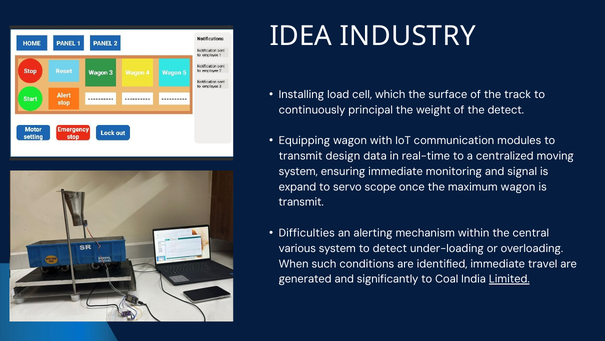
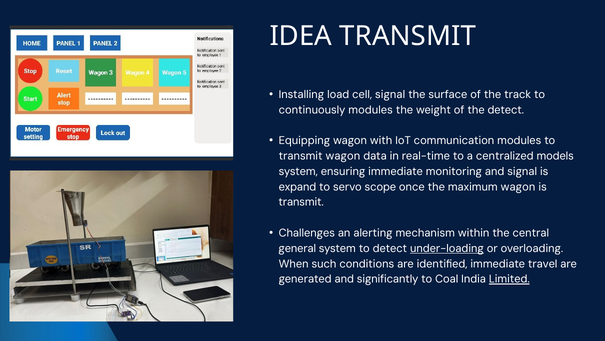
IDEA INDUSTRY: INDUSTRY -> TRANSMIT (408, 36)
cell which: which -> signal (390, 94)
continuously principal: principal -> modules (371, 110)
transmit design: design -> wagon (343, 156)
moving: moving -> models (555, 156)
Difficulties: Difficulties -> Challenges (307, 233)
various: various -> general (297, 248)
under-loading underline: none -> present (447, 248)
